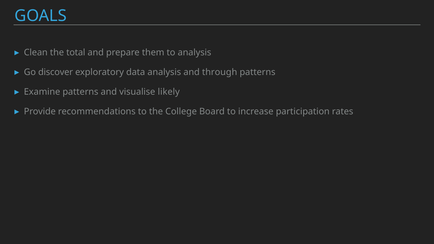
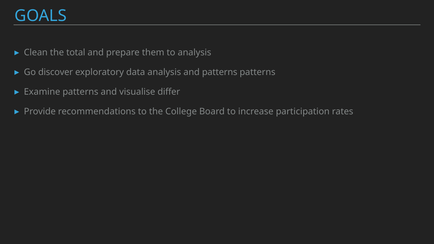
and through: through -> patterns (220, 72)
likely: likely -> differ (169, 92)
